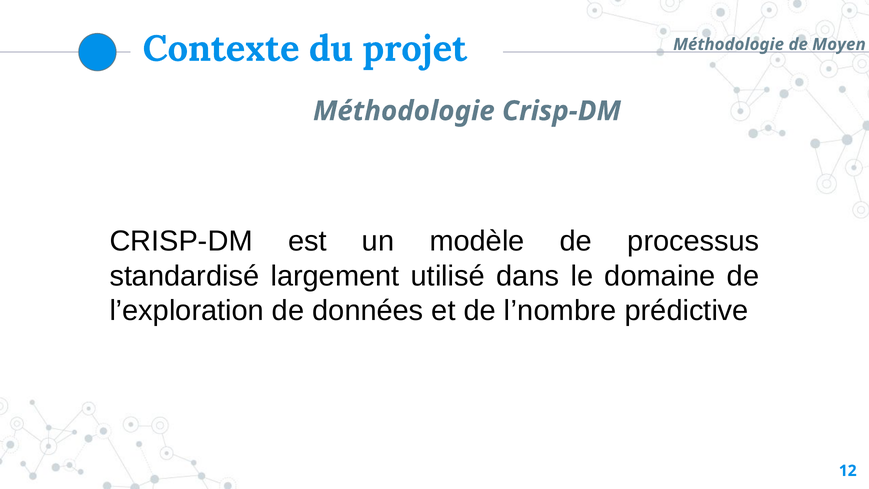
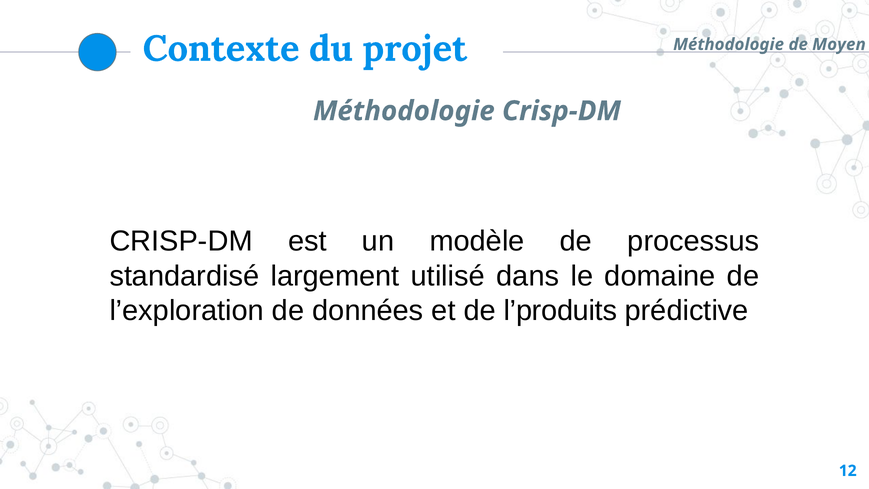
l’nombre: l’nombre -> l’produits (560, 311)
